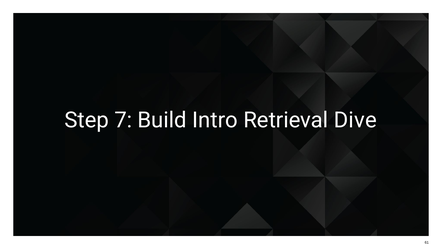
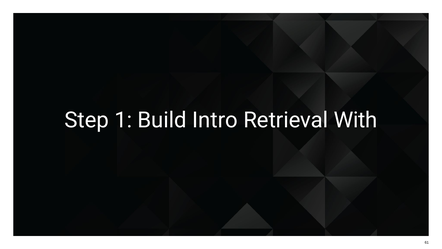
7: 7 -> 1 (123, 120)
Dive: Dive -> With (356, 120)
